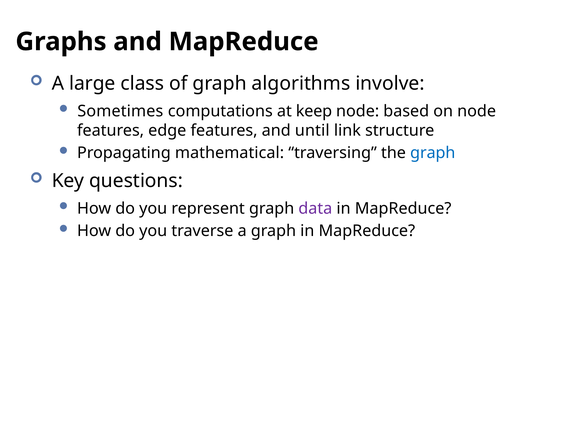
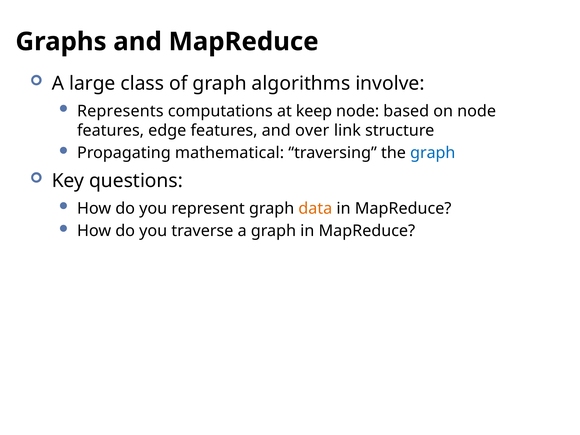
Sometimes: Sometimes -> Represents (120, 111)
until: until -> over (312, 130)
data colour: purple -> orange (315, 208)
